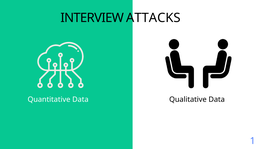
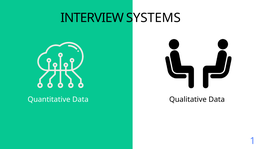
ATTACKS: ATTACKS -> SYSTEMS (153, 18)
